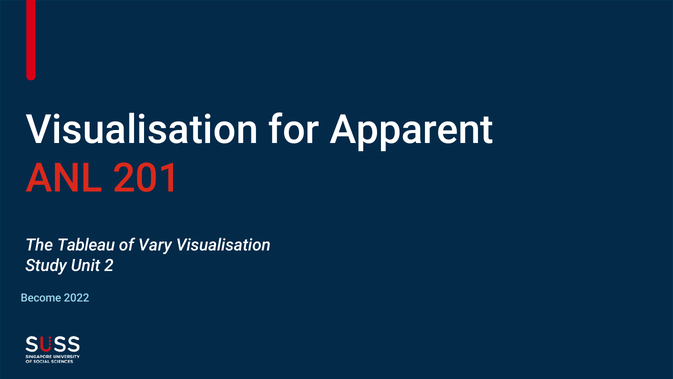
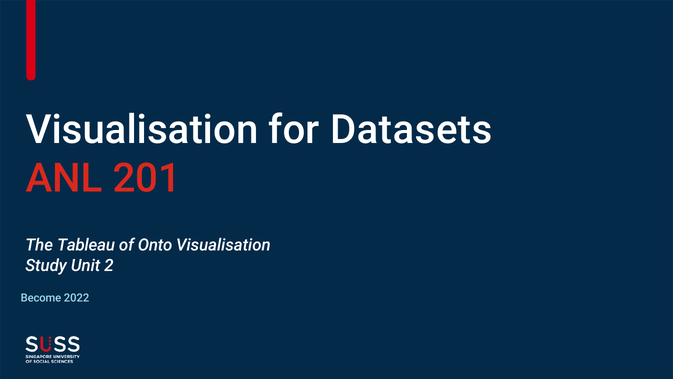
Apparent: Apparent -> Datasets (411, 130)
Vary: Vary -> Onto (155, 245)
